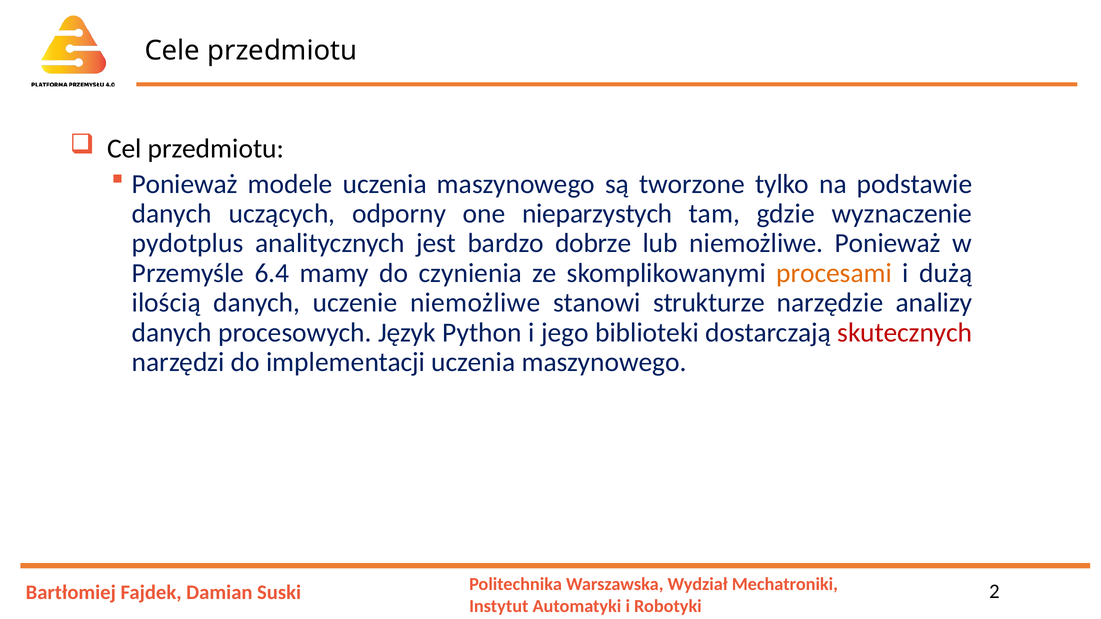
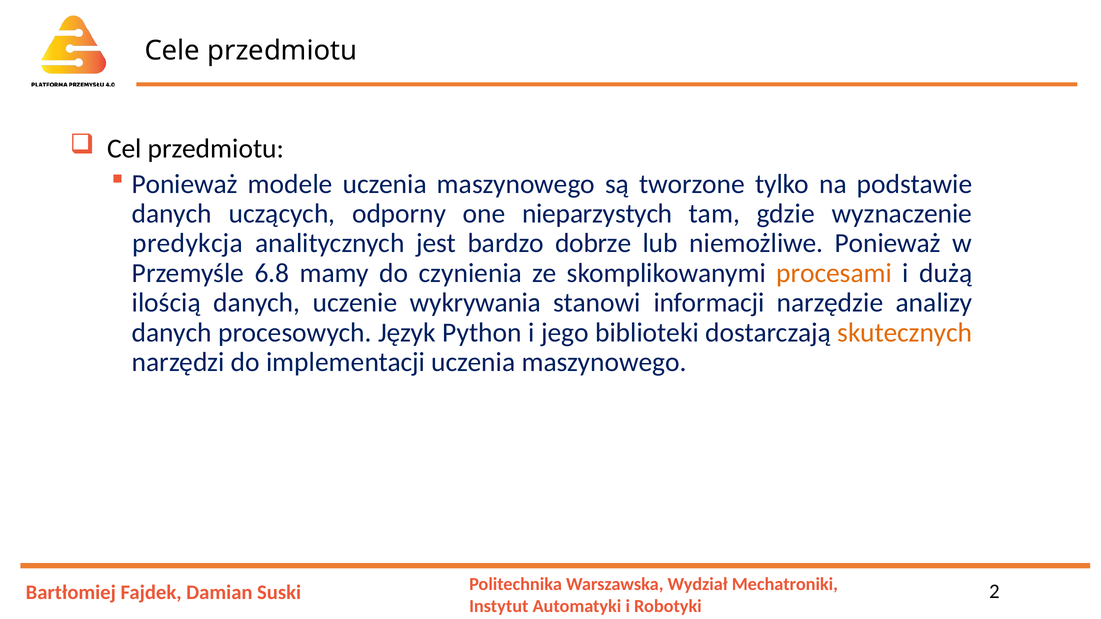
pydotplus: pydotplus -> predykcja (188, 243)
6.4: 6.4 -> 6.8 (272, 273)
uczenie niemożliwe: niemożliwe -> wykrywania (476, 303)
strukturze: strukturze -> informacji (709, 303)
skutecznych colour: red -> orange (905, 333)
